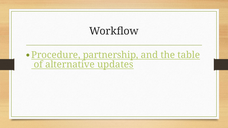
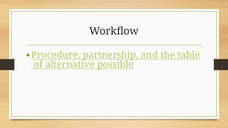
updates: updates -> possible (115, 65)
